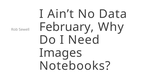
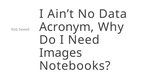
February: February -> Acronym (67, 27)
